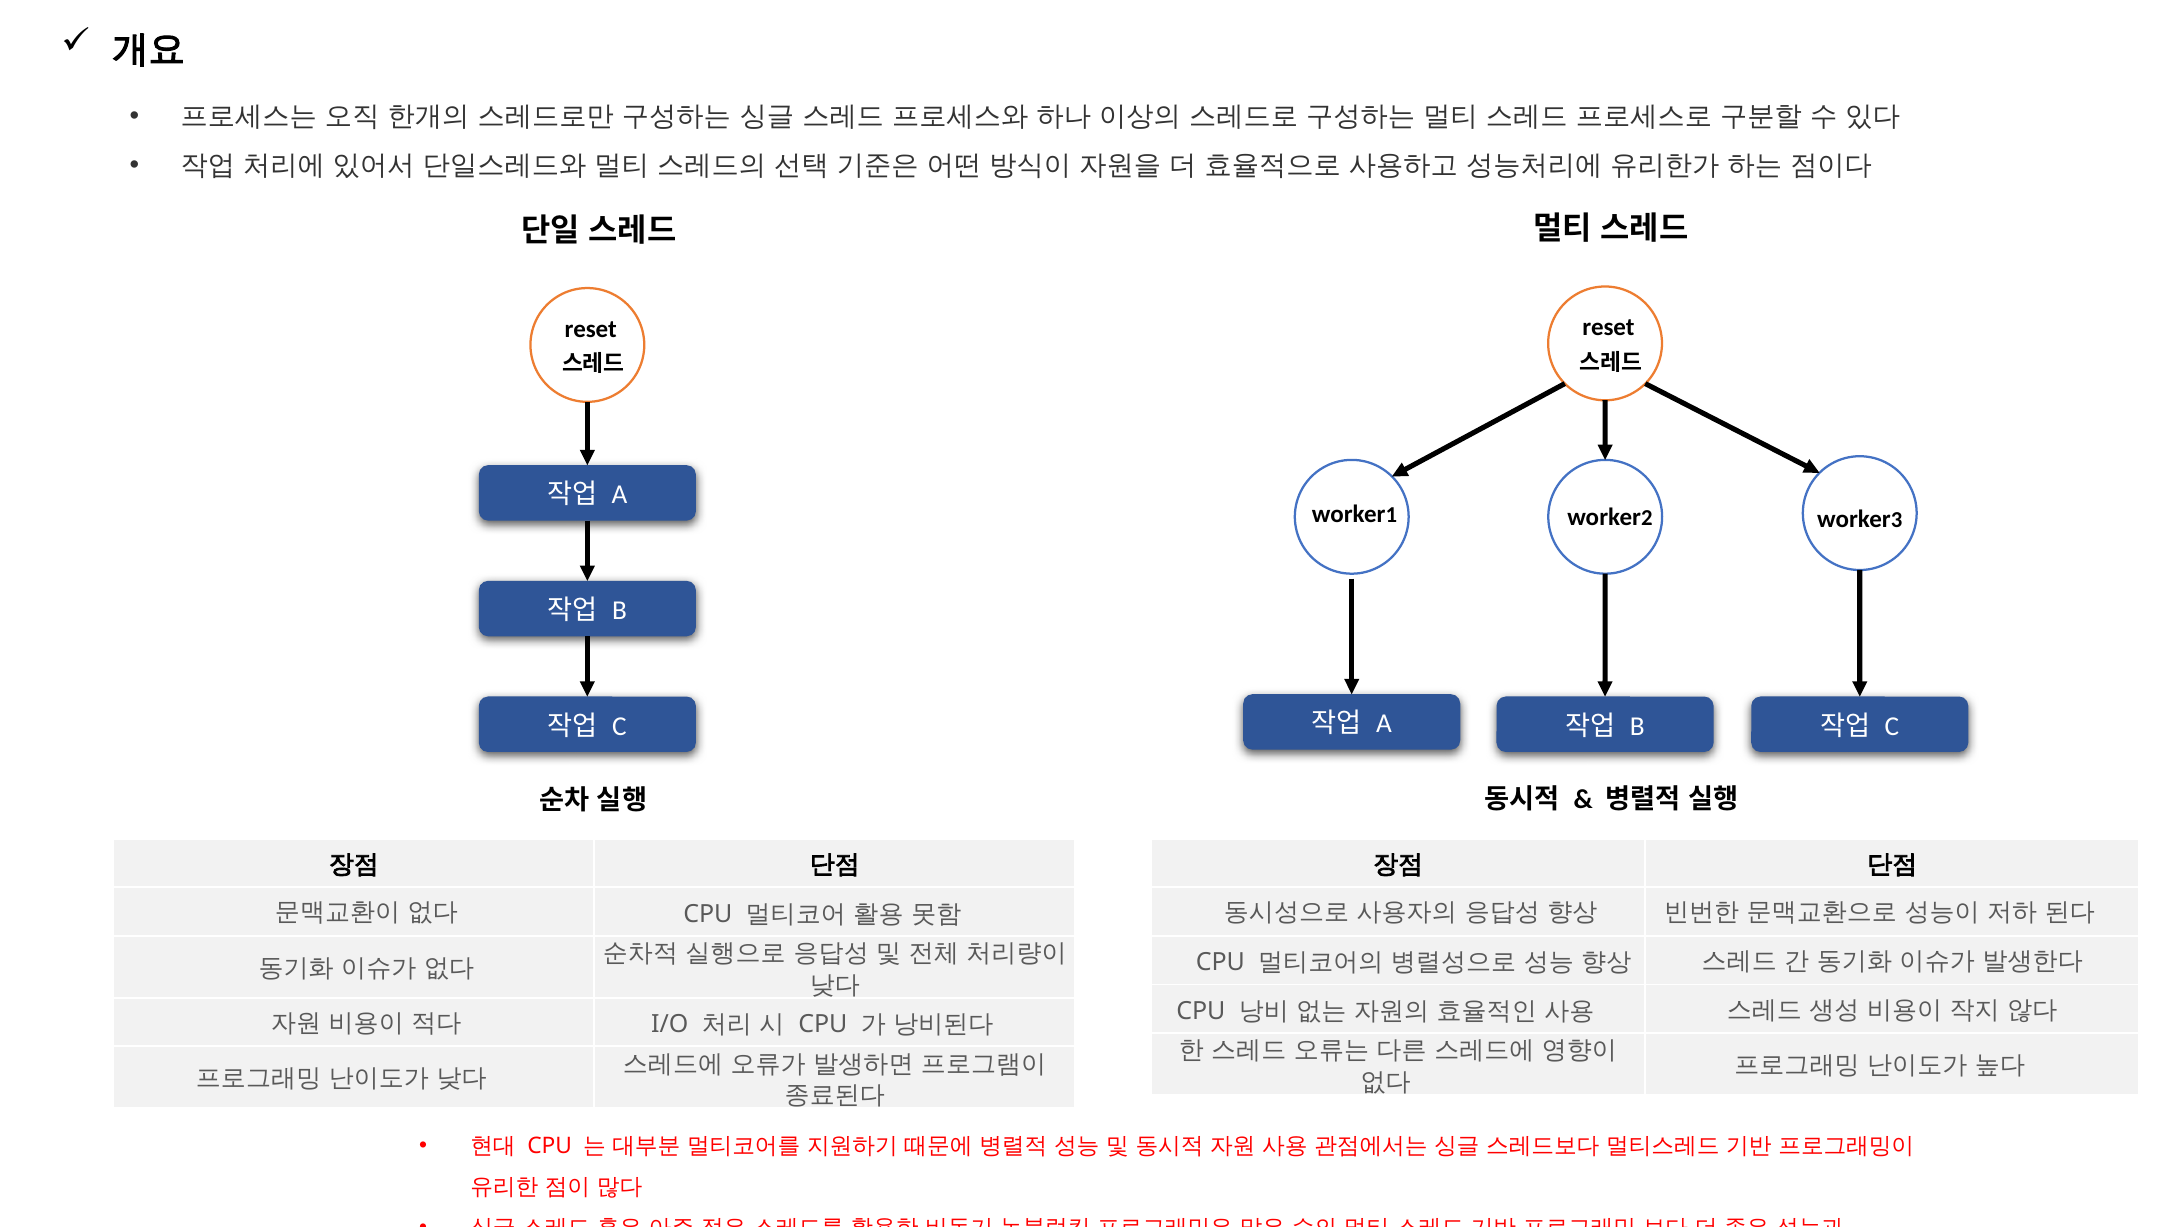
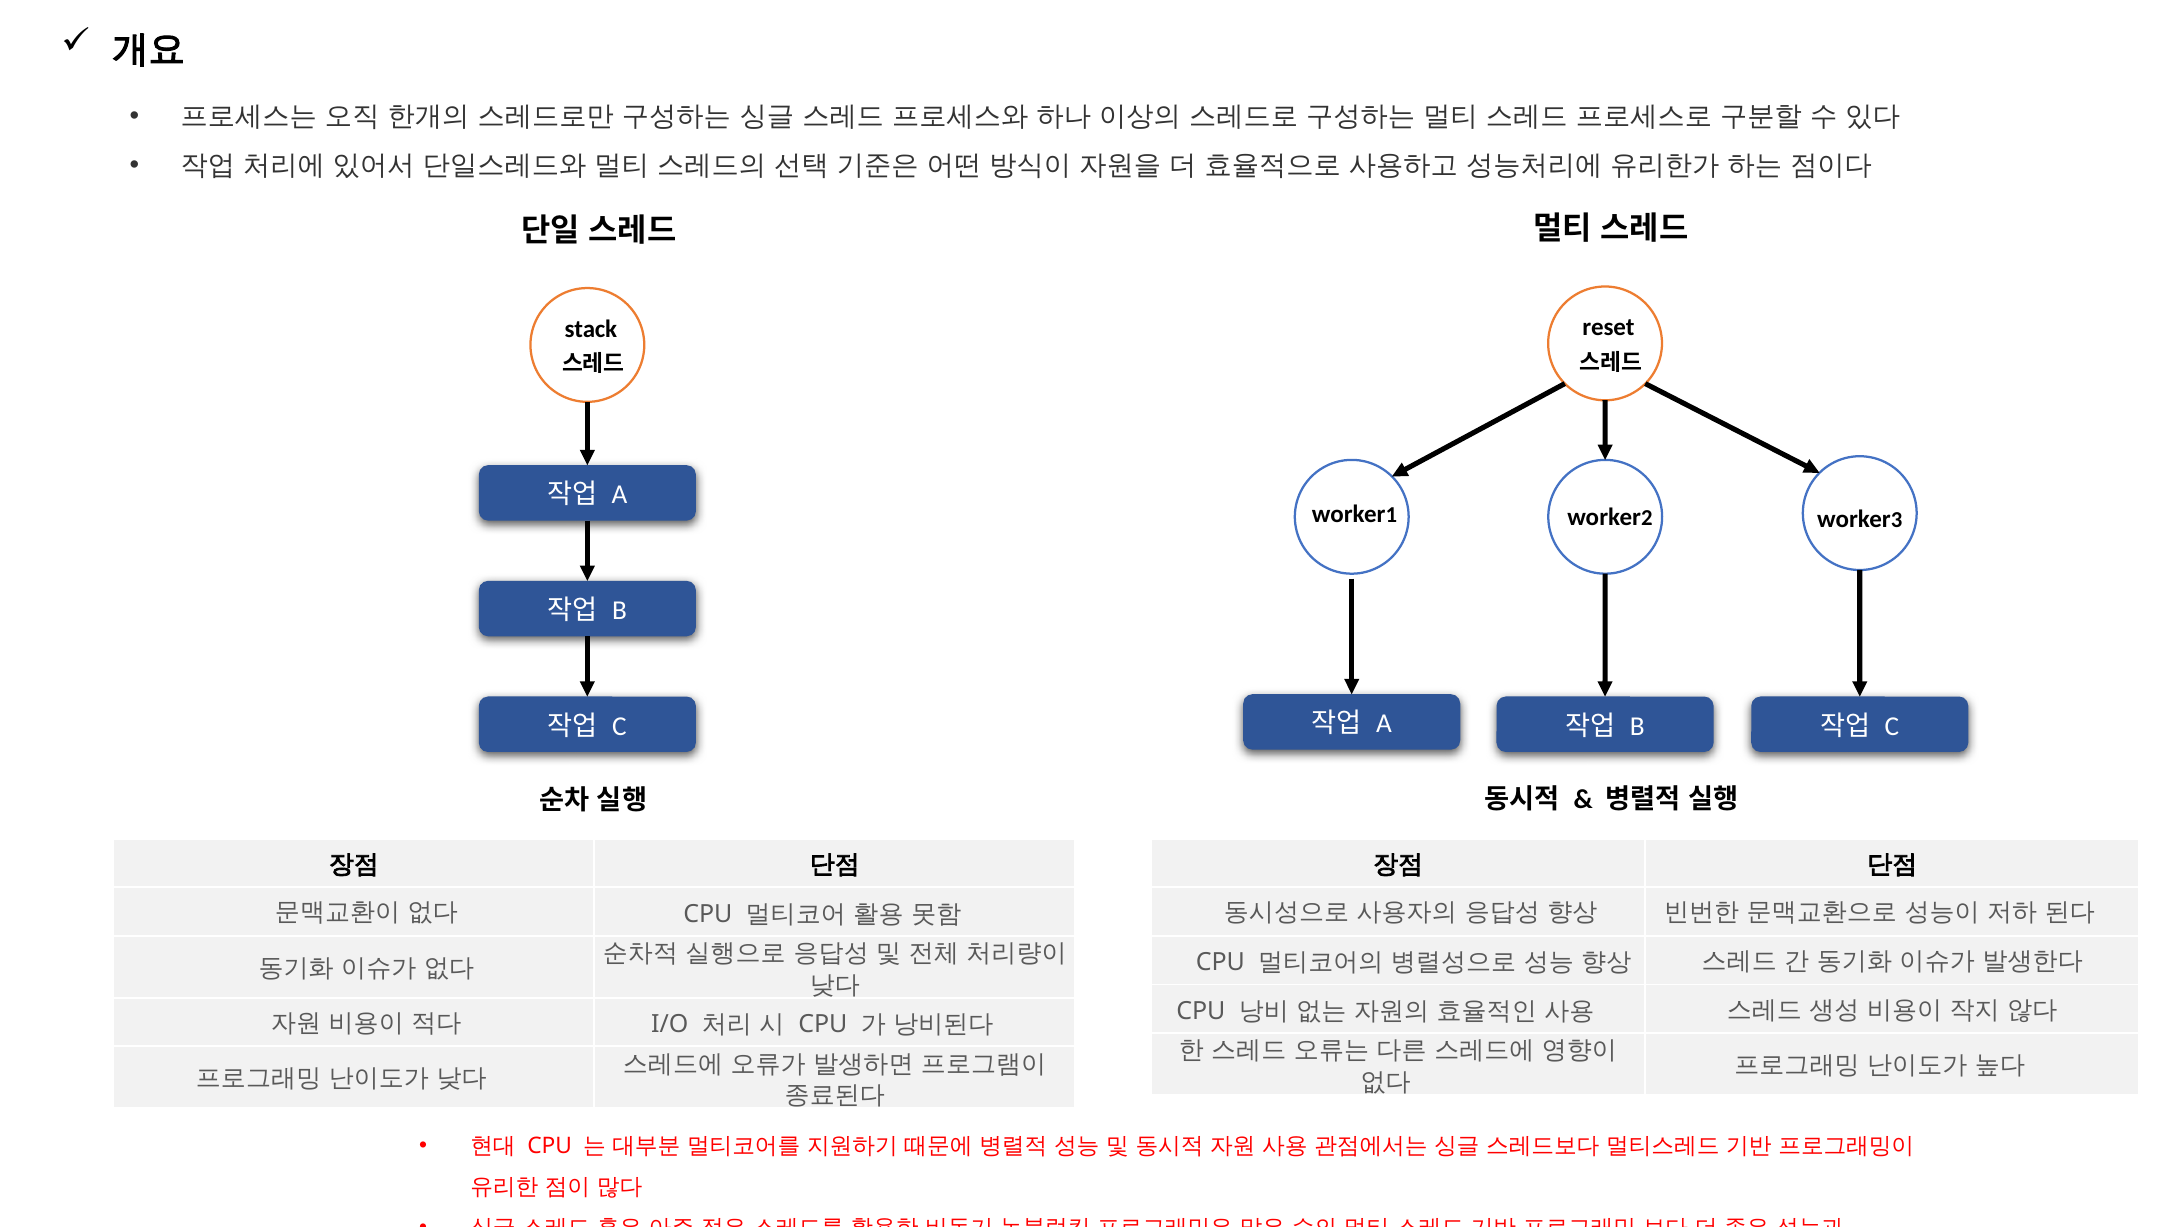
reset: reset -> stack (591, 329)
